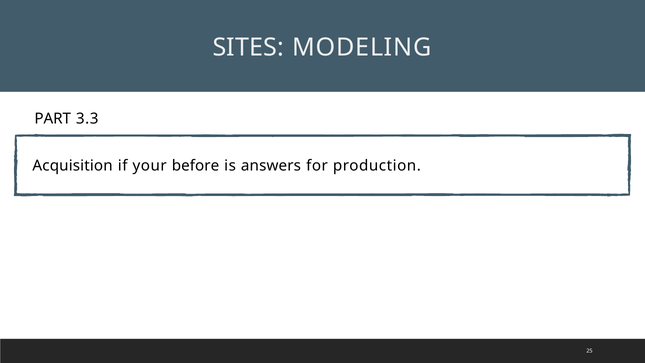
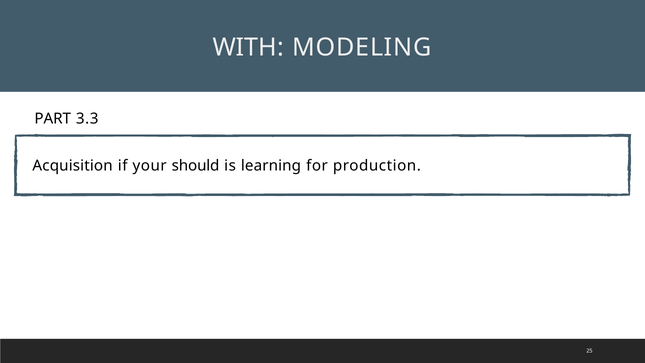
SITES: SITES -> WITH (248, 48)
before: before -> should (196, 166)
answers: answers -> learning (271, 166)
